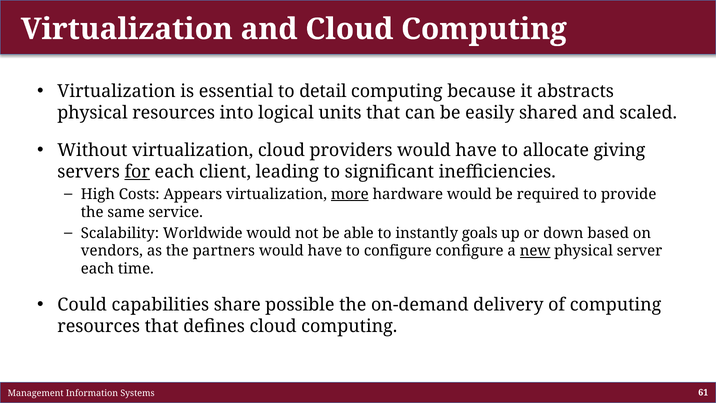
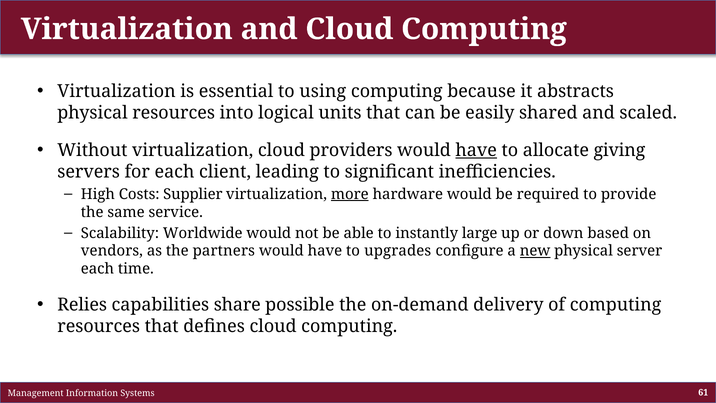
detail: detail -> using (323, 91)
have underline: none -> present (476, 150)
for underline: present -> none (137, 172)
Appears: Appears -> Supplier (193, 194)
goals: goals -> large (480, 233)
to configure: configure -> upgrades (398, 251)
Could: Could -> Relies (82, 305)
